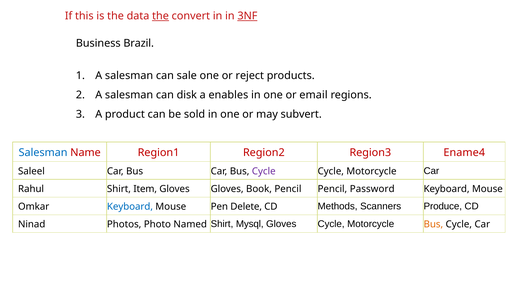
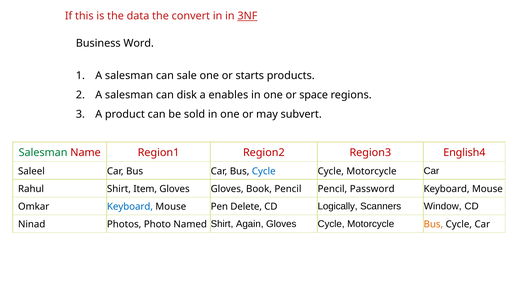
the underline: present -> none (161, 16)
Brazil: Brazil -> Word (139, 43)
reject: reject -> starts (250, 76)
email: email -> space (314, 95)
Salesman colour: blue -> green (43, 153)
Ename4: Ename4 -> English4 (464, 153)
Cycle colour: purple -> blue (264, 171)
Methods: Methods -> Logically (338, 207)
Produce: Produce -> Window (443, 207)
Mysql: Mysql -> Again (250, 224)
